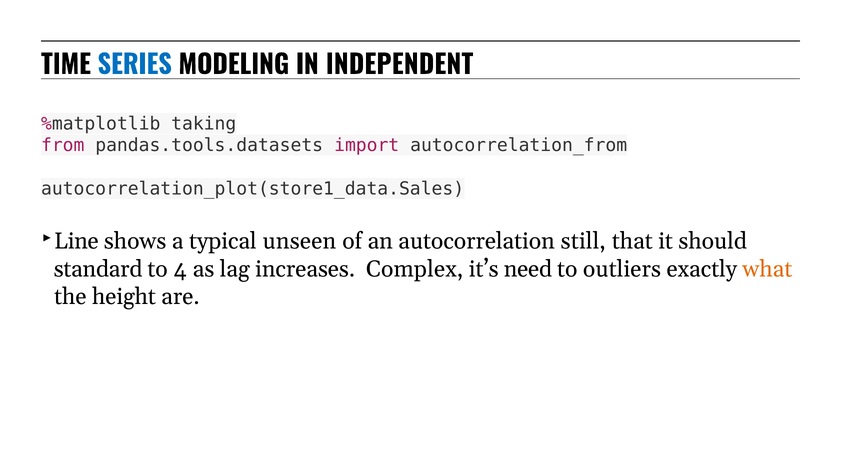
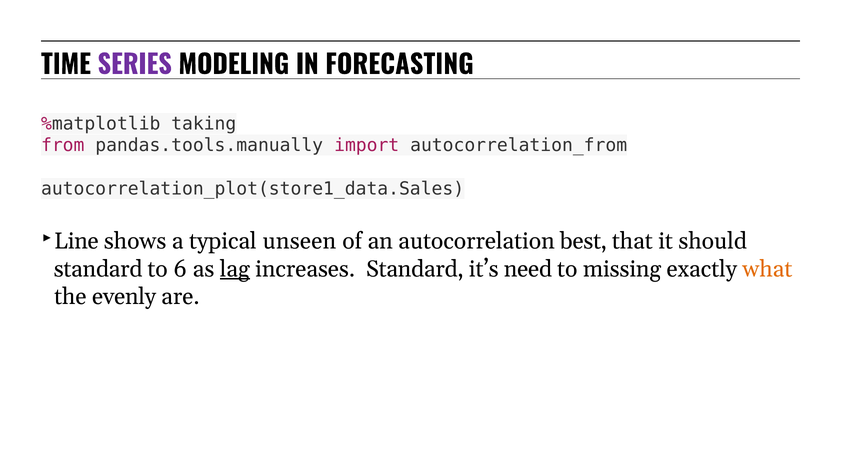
SERIES colour: blue -> purple (135, 65)
INDEPENDENT: INDEPENDENT -> FORECASTING (399, 65)
pandas.tools.datasets: pandas.tools.datasets -> pandas.tools.manually (209, 146)
still: still -> best (583, 241)
4: 4 -> 6 (180, 269)
lag underline: none -> present (235, 269)
increases Complex: Complex -> Standard (415, 269)
outliers: outliers -> missing (622, 269)
height: height -> evenly (124, 297)
